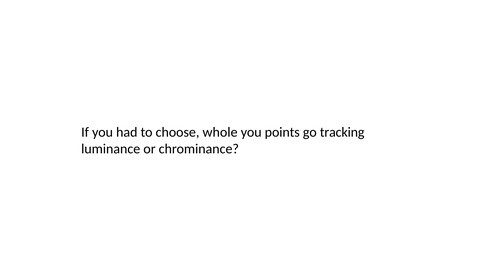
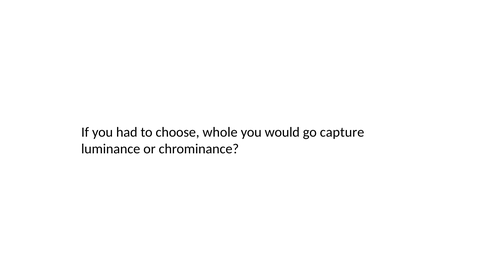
points: points -> would (282, 132)
tracking: tracking -> capture (342, 132)
